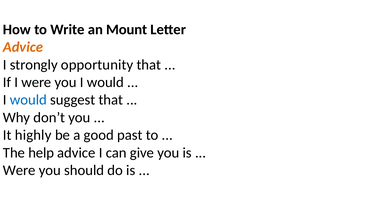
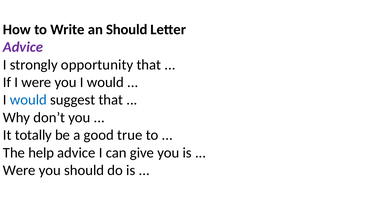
an Mount: Mount -> Should (127, 30)
Advice colour: orange -> purple (23, 47)
highly: highly -> totally (33, 135)
past: past -> true (130, 135)
